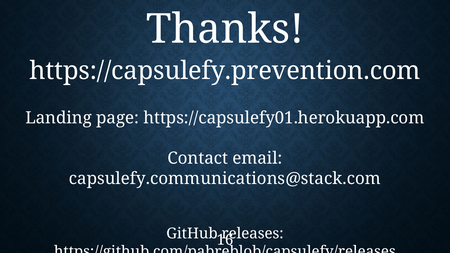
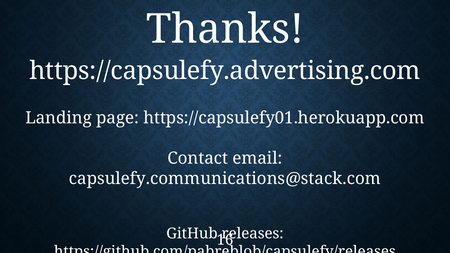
https://capsulefy.prevention.com: https://capsulefy.prevention.com -> https://capsulefy.advertising.com (225, 71)
